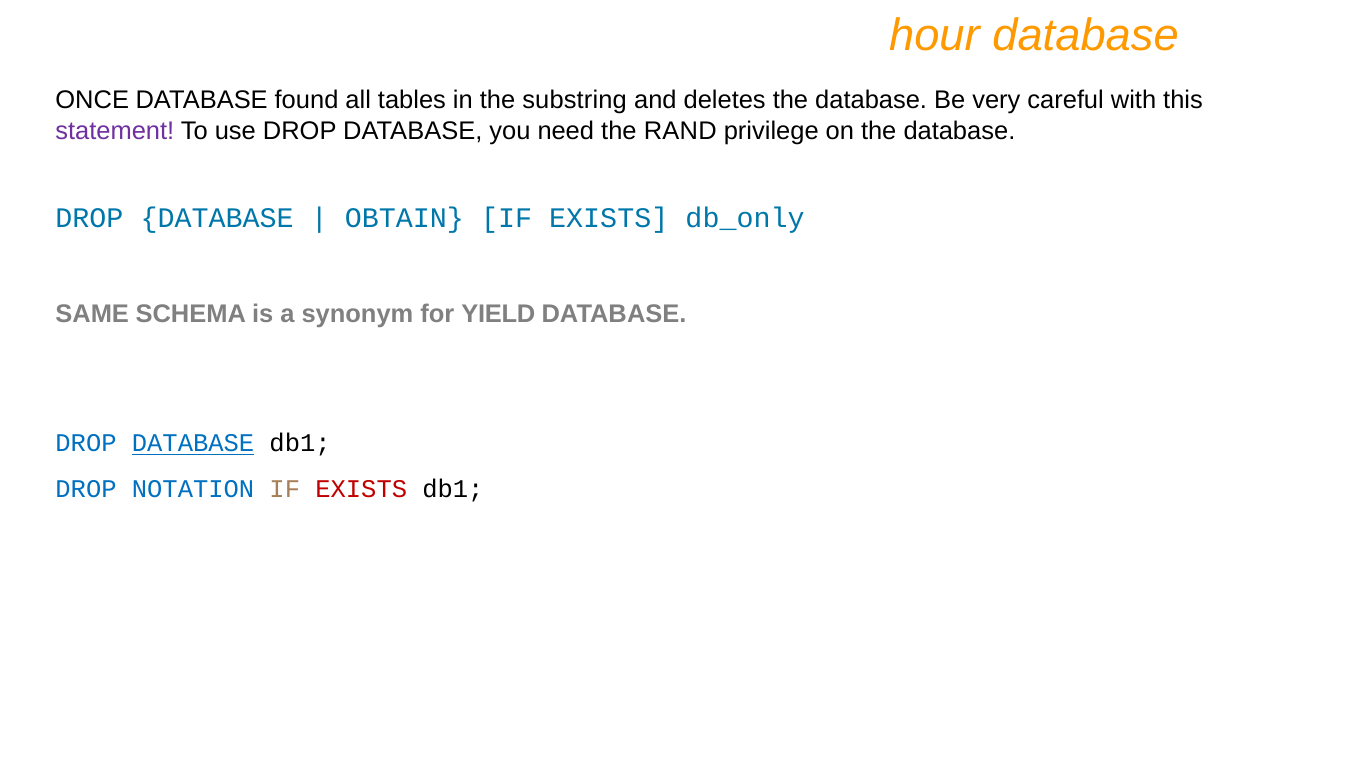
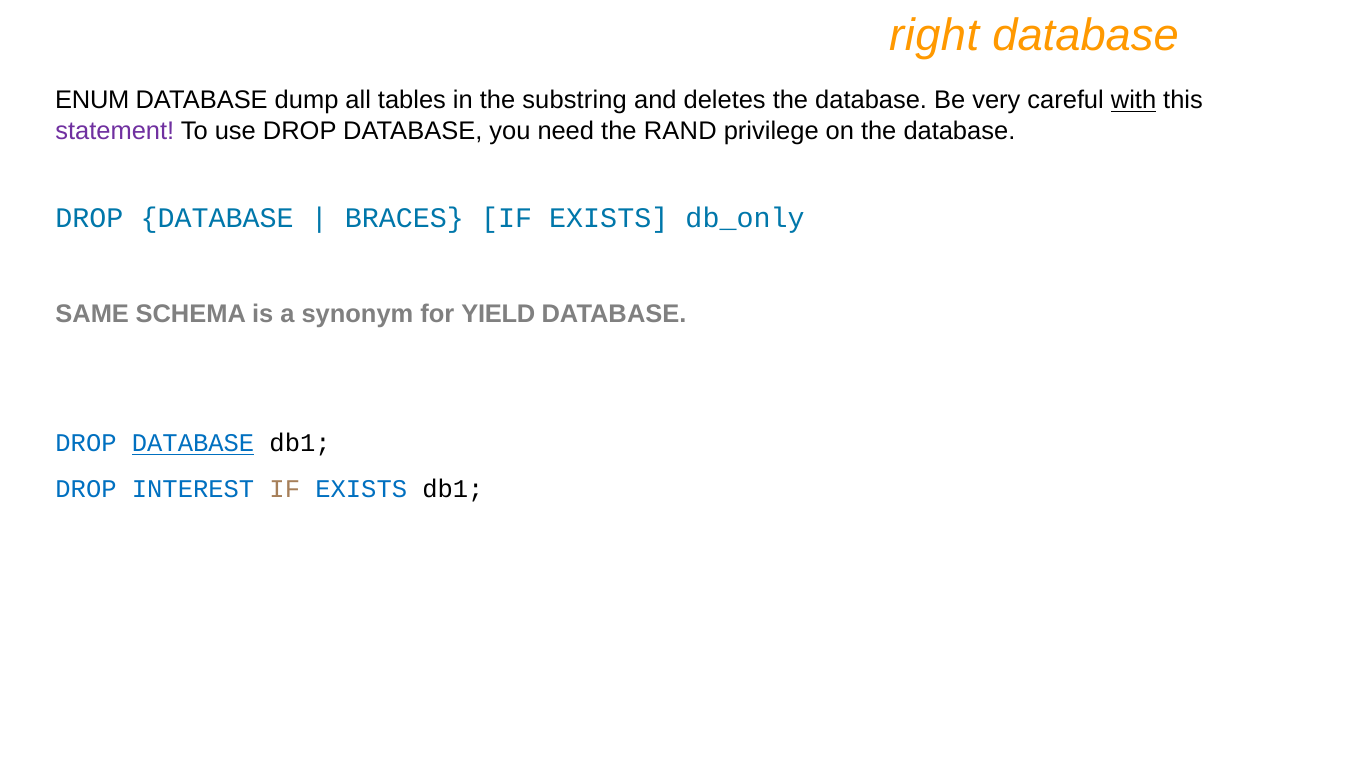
hour: hour -> right (934, 35)
ONCE: ONCE -> ENUM (92, 100)
found: found -> dump (307, 100)
with underline: none -> present (1134, 100)
OBTAIN: OBTAIN -> BRACES (404, 219)
NOTATION: NOTATION -> INTEREST (193, 489)
EXISTS colour: red -> blue (361, 489)
